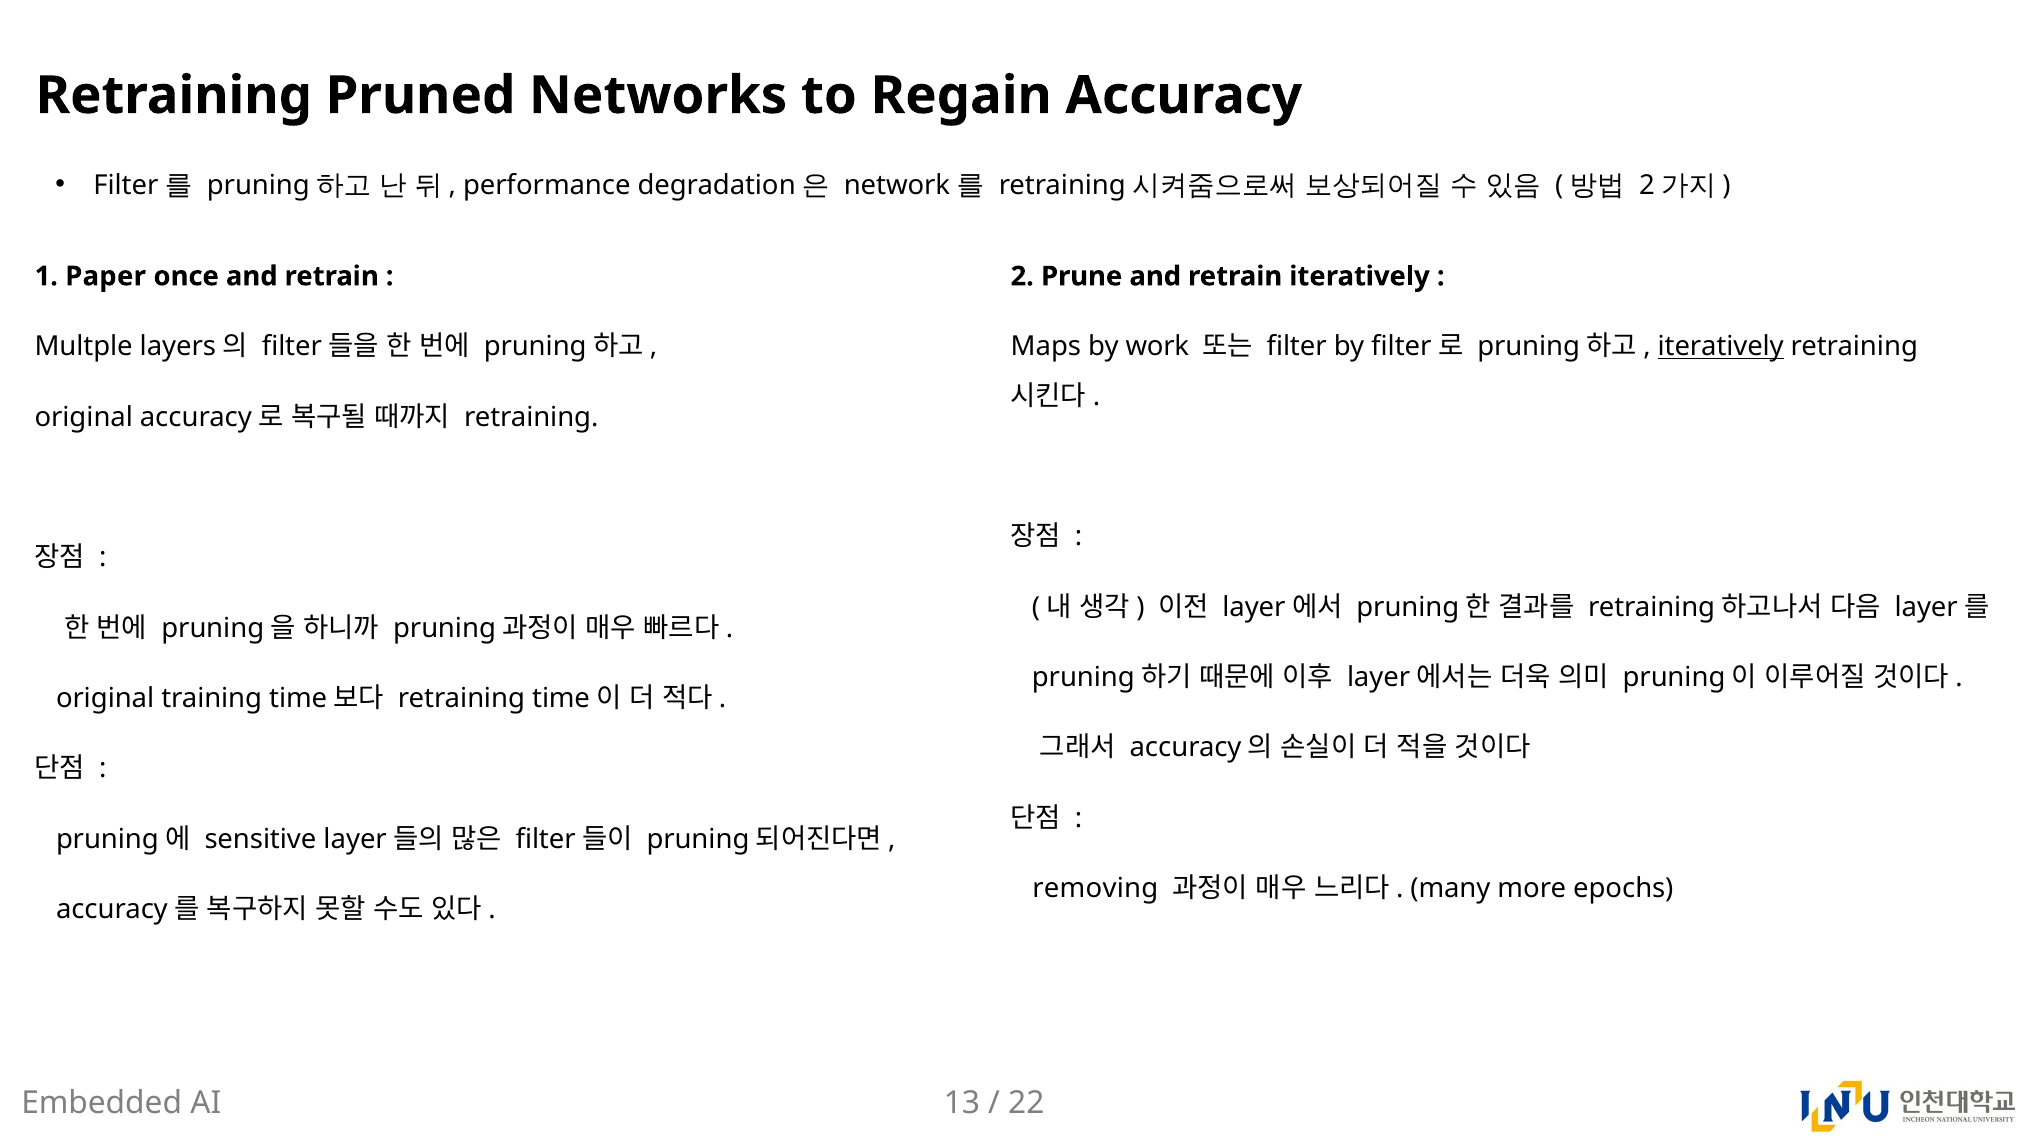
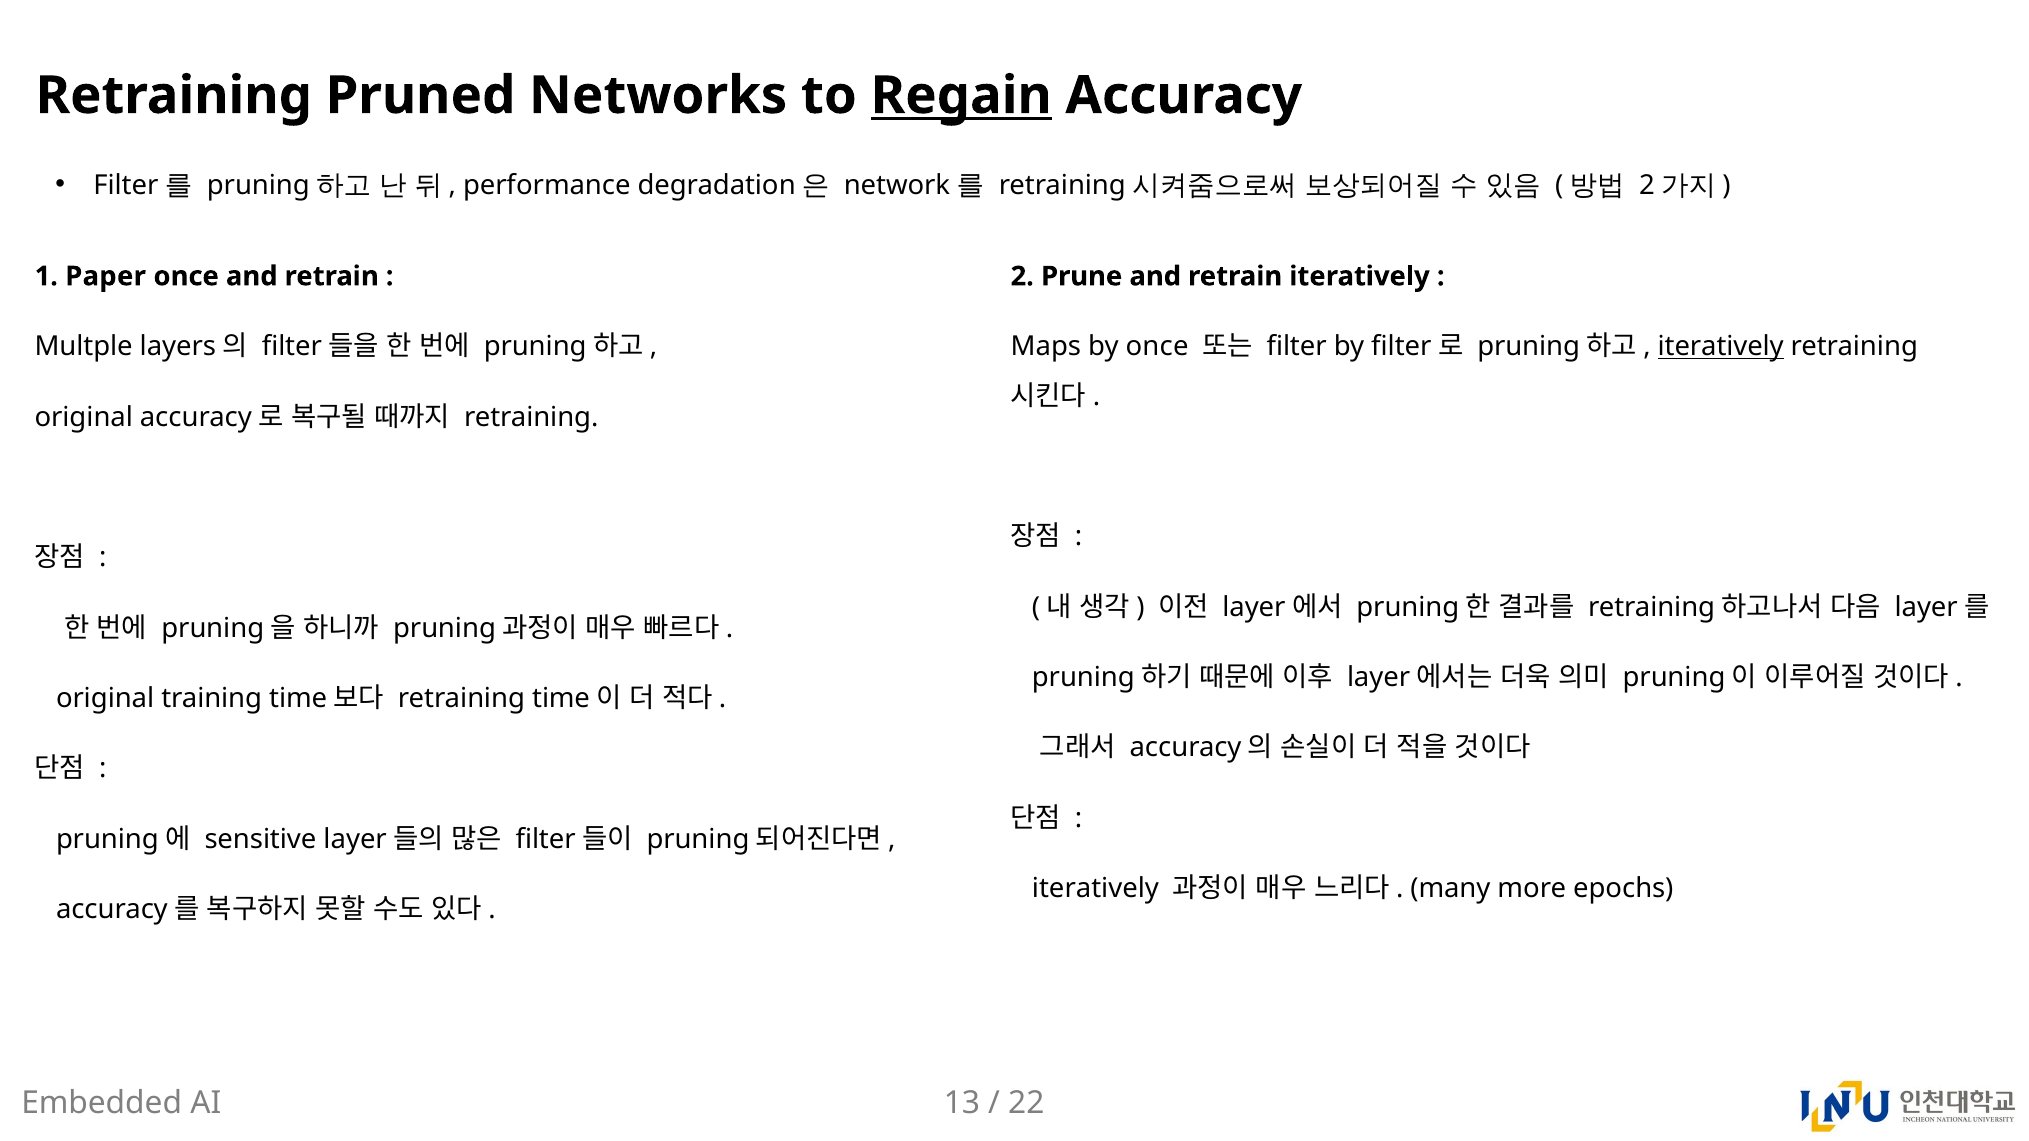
Regain underline: none -> present (961, 96)
by work: work -> once (1157, 347)
removing: removing -> iteratively (1095, 889)
